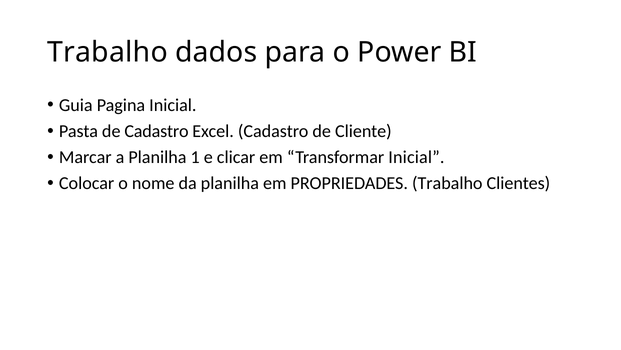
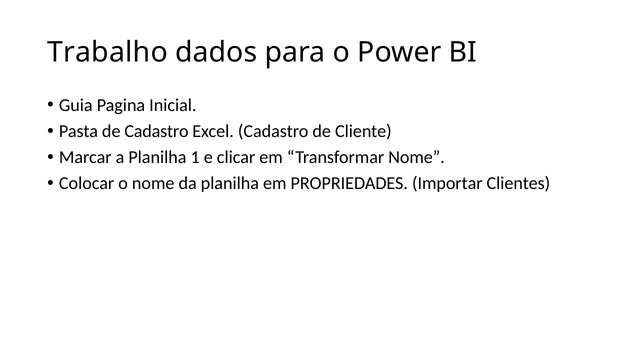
Transformar Inicial: Inicial -> Nome (417, 157)
PROPRIEDADES Trabalho: Trabalho -> Importar (447, 183)
